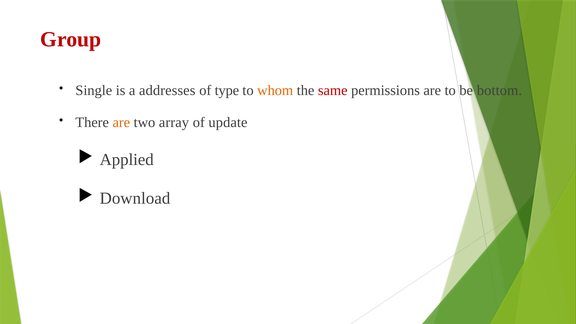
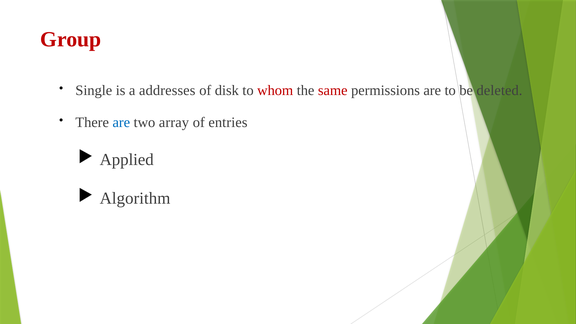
type: type -> disk (227, 90)
whom colour: orange -> red (275, 90)
bottom: bottom -> deleted (499, 90)
are colour: orange -> blue (121, 122)
update: update -> entries (228, 122)
Download: Download -> Algorithm (135, 198)
